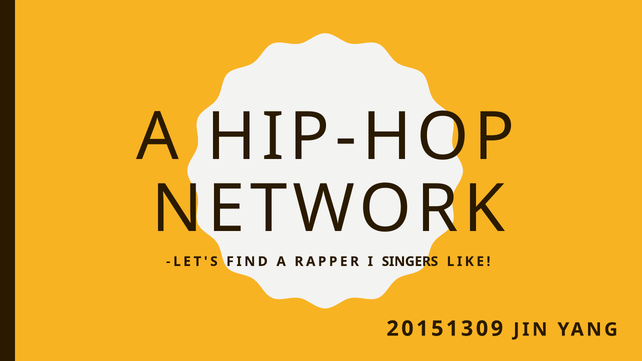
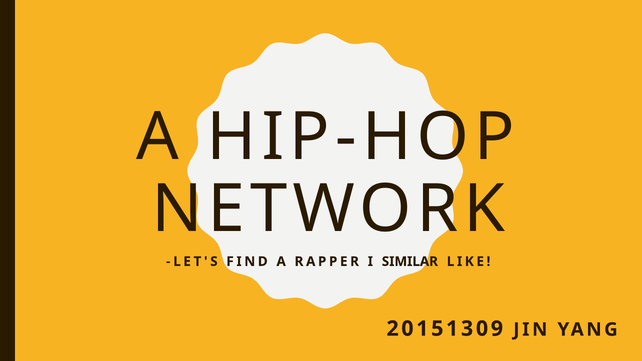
SINGERS: SINGERS -> SIMILAR (410, 262)
